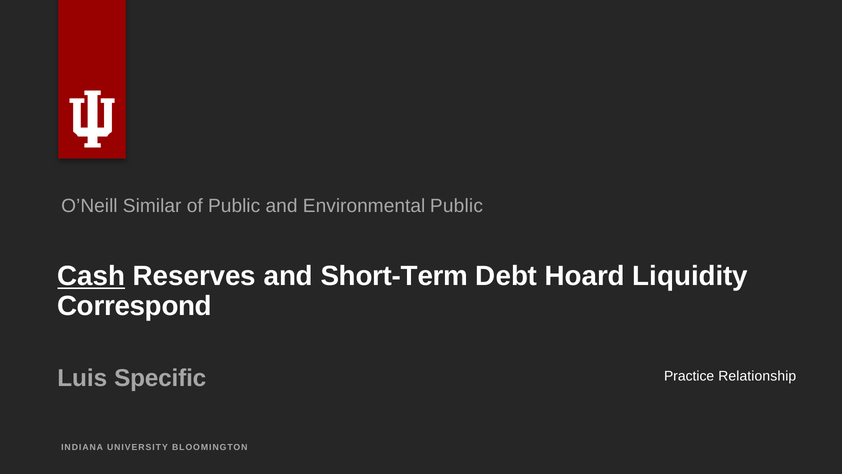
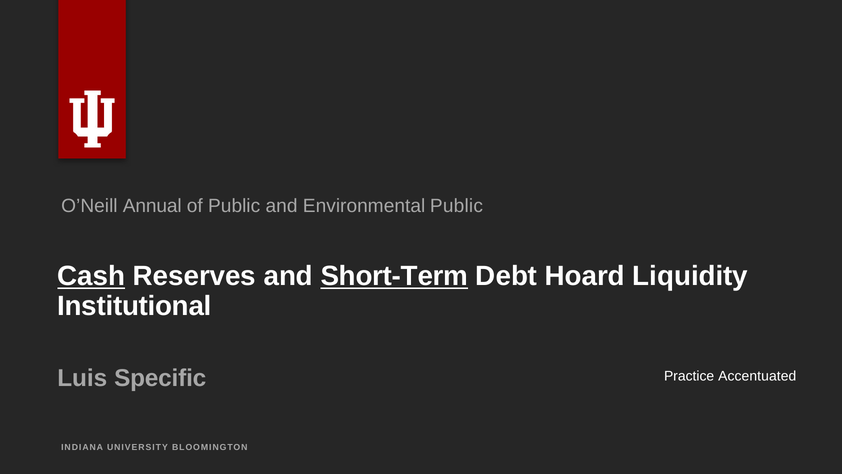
Similar: Similar -> Annual (152, 206)
Short-Term underline: none -> present (394, 276)
Correspond: Correspond -> Institutional (134, 306)
Relationship: Relationship -> Accentuated (757, 376)
